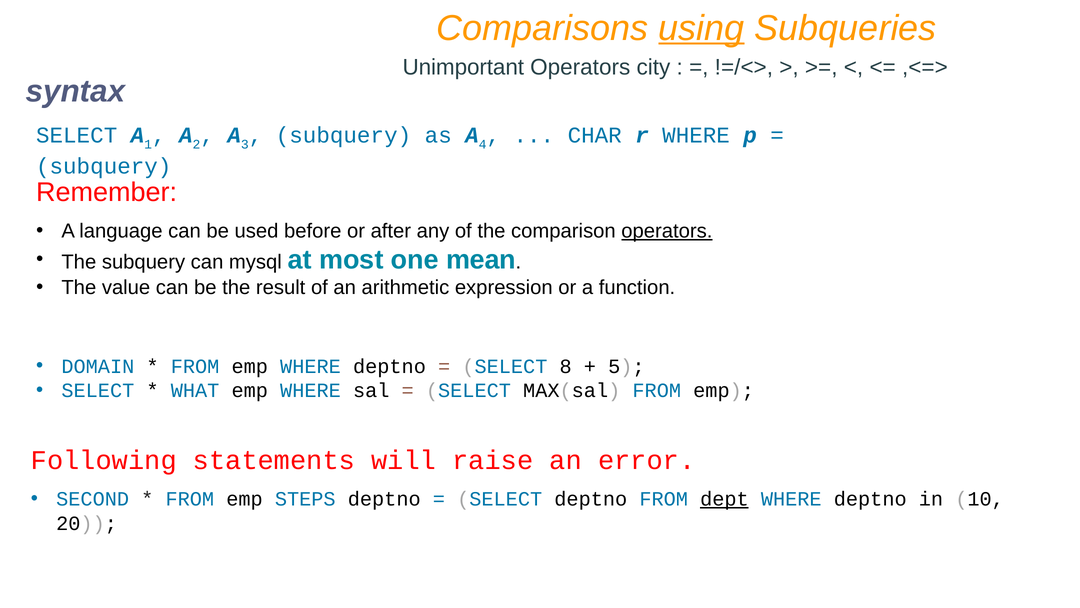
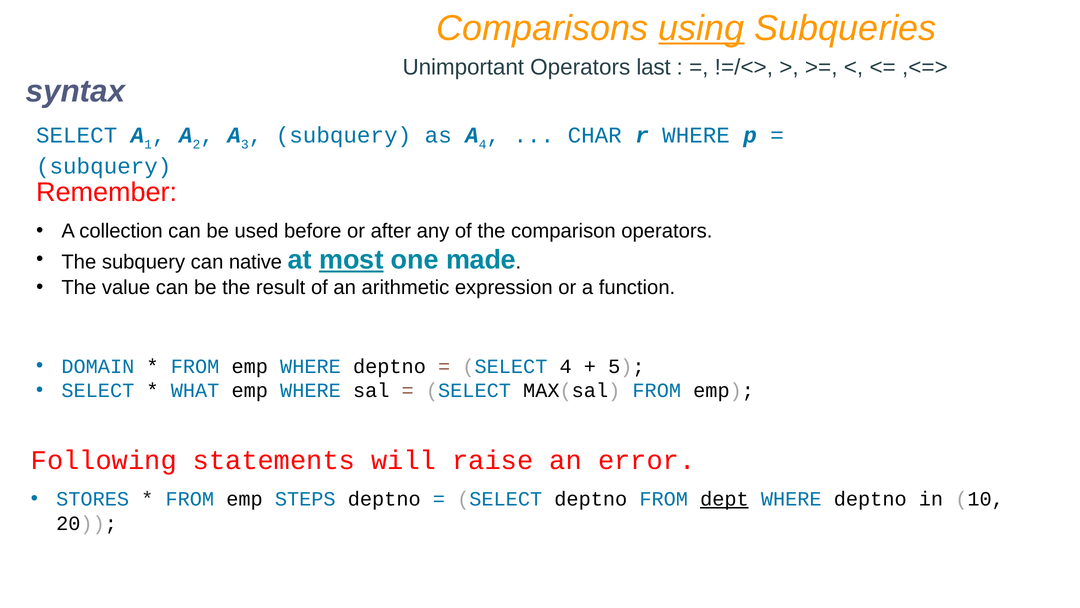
city: city -> last (654, 67)
language: language -> collection (121, 231)
operators underline: present -> none (667, 231)
mysql: mysql -> native (255, 262)
most underline: none -> present (351, 260)
mean: mean -> made (481, 260)
SELECT 8: 8 -> 4 (566, 366)
SECOND: SECOND -> STORES (93, 499)
